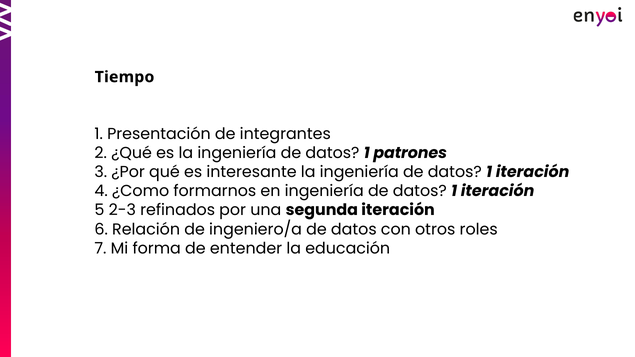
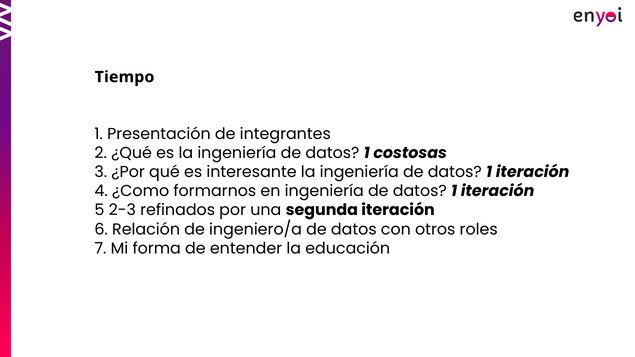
patrones: patrones -> costosas (410, 153)
